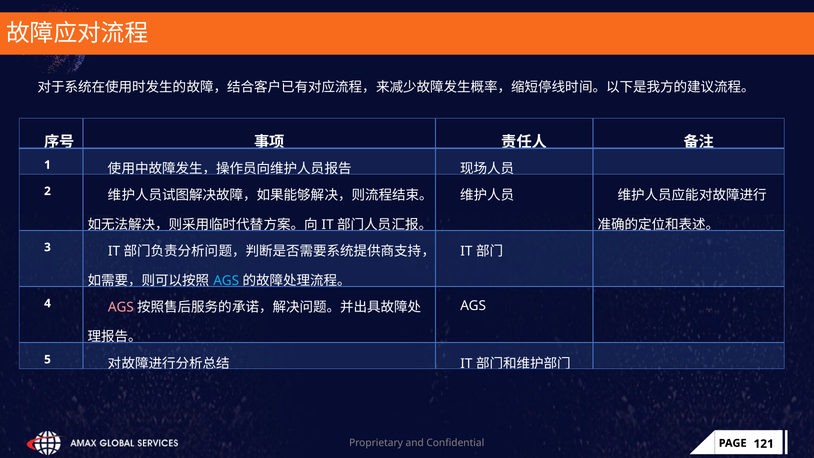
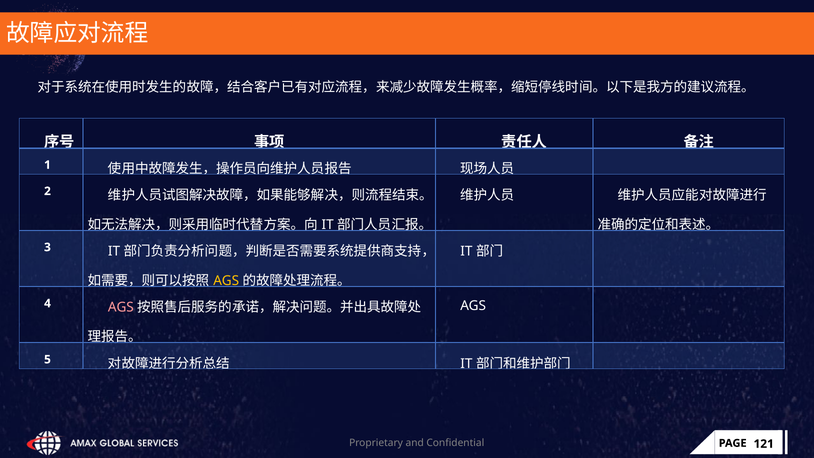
AGS colour: light blue -> yellow (226, 281)
